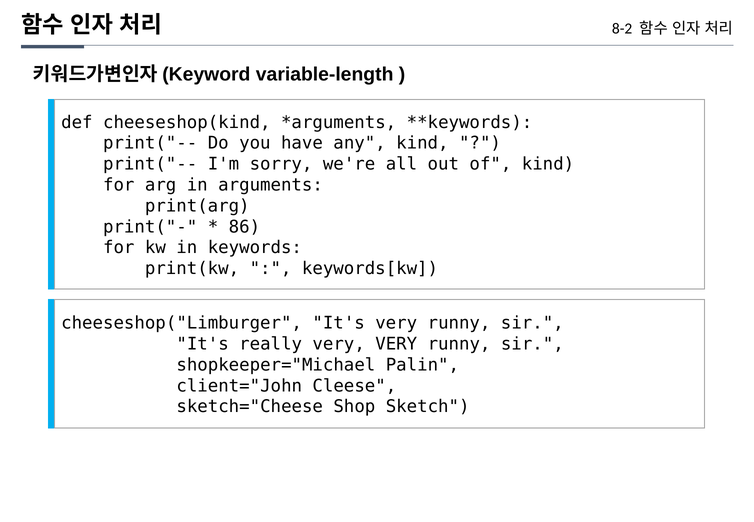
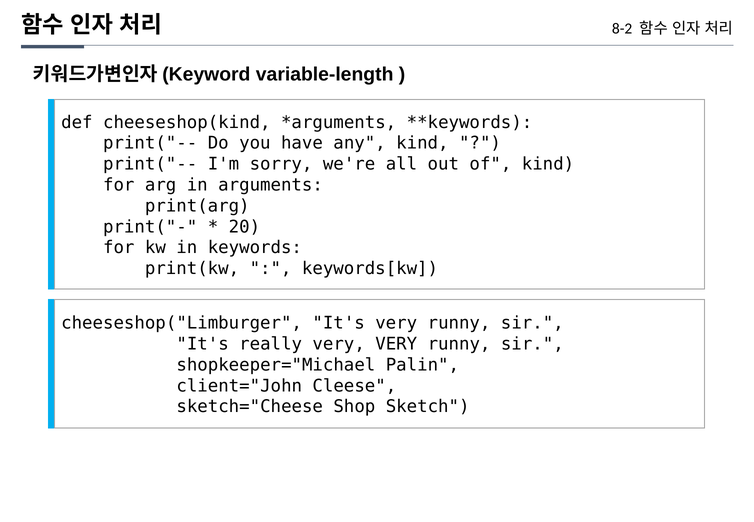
86: 86 -> 20 (244, 227)
